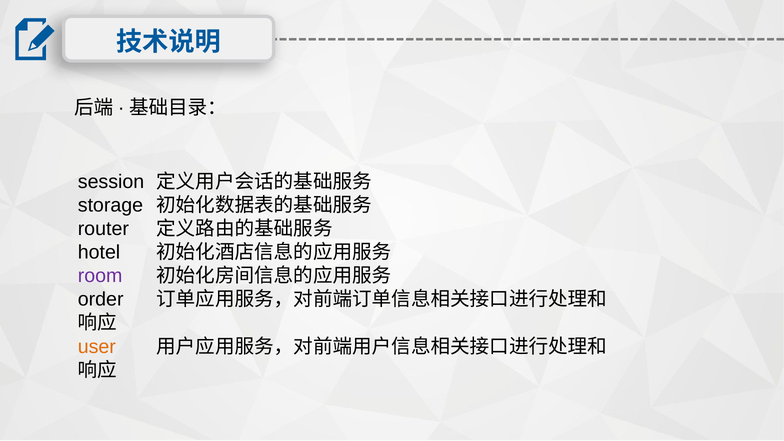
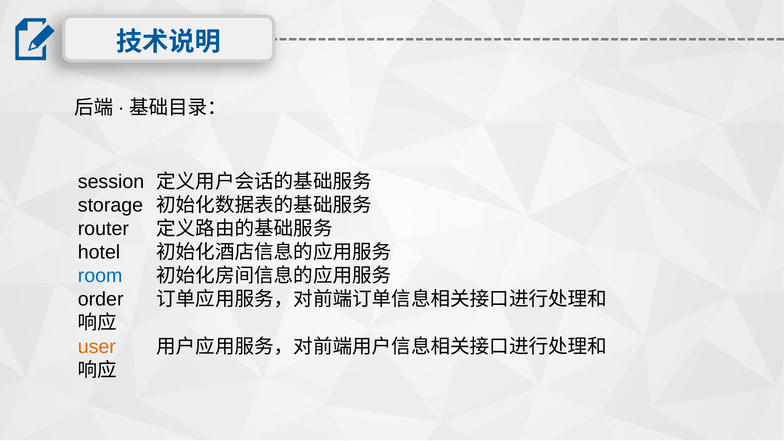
room colour: purple -> blue (100, 276)
